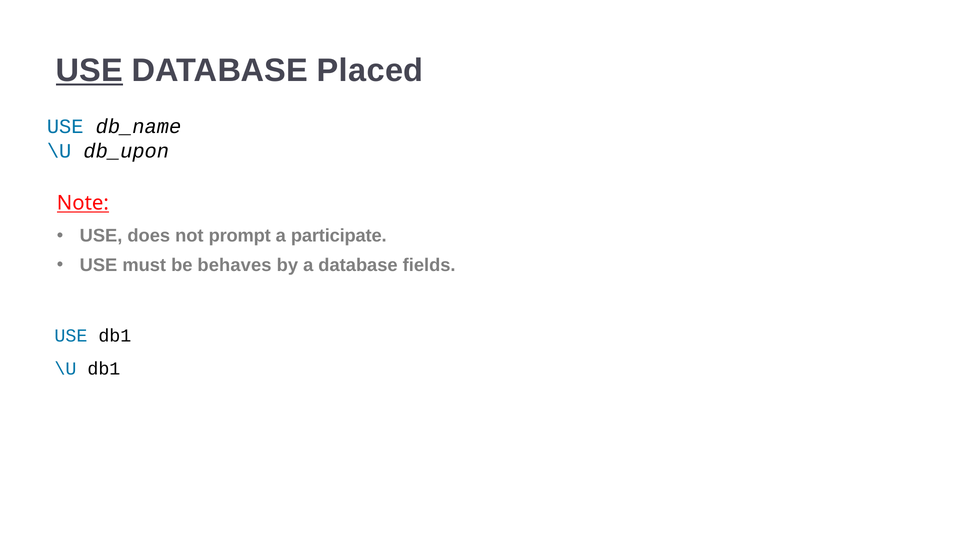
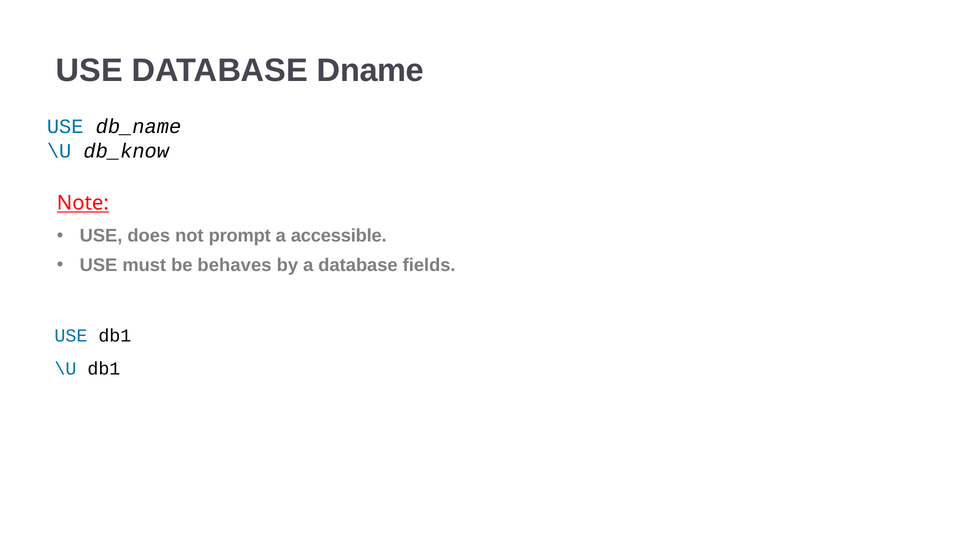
USE underline: present -> none (89, 71)
Placed: Placed -> Dname (370, 71)
db_upon: db_upon -> db_know (126, 151)
participate: participate -> accessible (339, 236)
